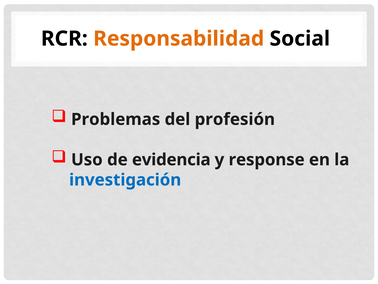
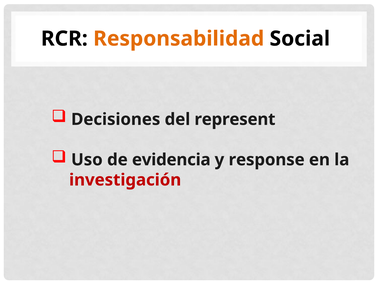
Problemas: Problemas -> Decisiones (116, 119)
profesión: profesión -> represent (235, 119)
investigación colour: blue -> red (125, 180)
